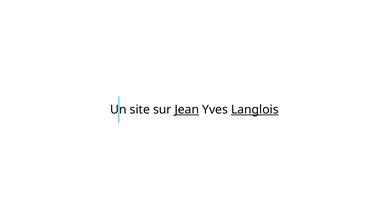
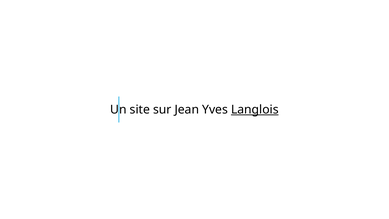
Jean underline: present -> none (187, 109)
